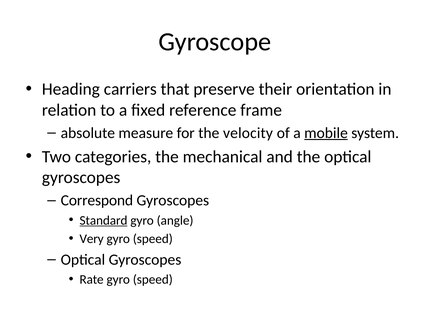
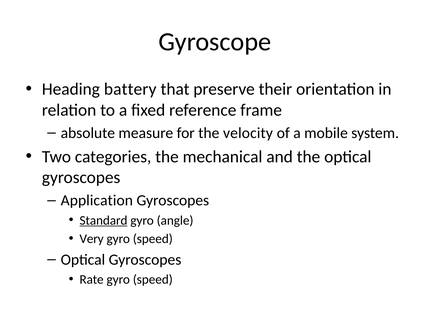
carriers: carriers -> battery (130, 89)
mobile underline: present -> none (326, 133)
Correspond: Correspond -> Application (97, 200)
